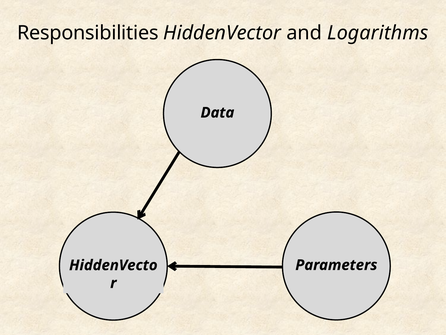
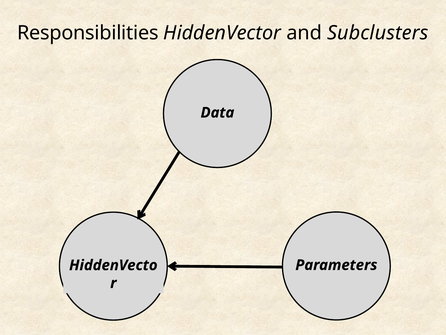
Logarithms: Logarithms -> Subclusters (378, 33)
